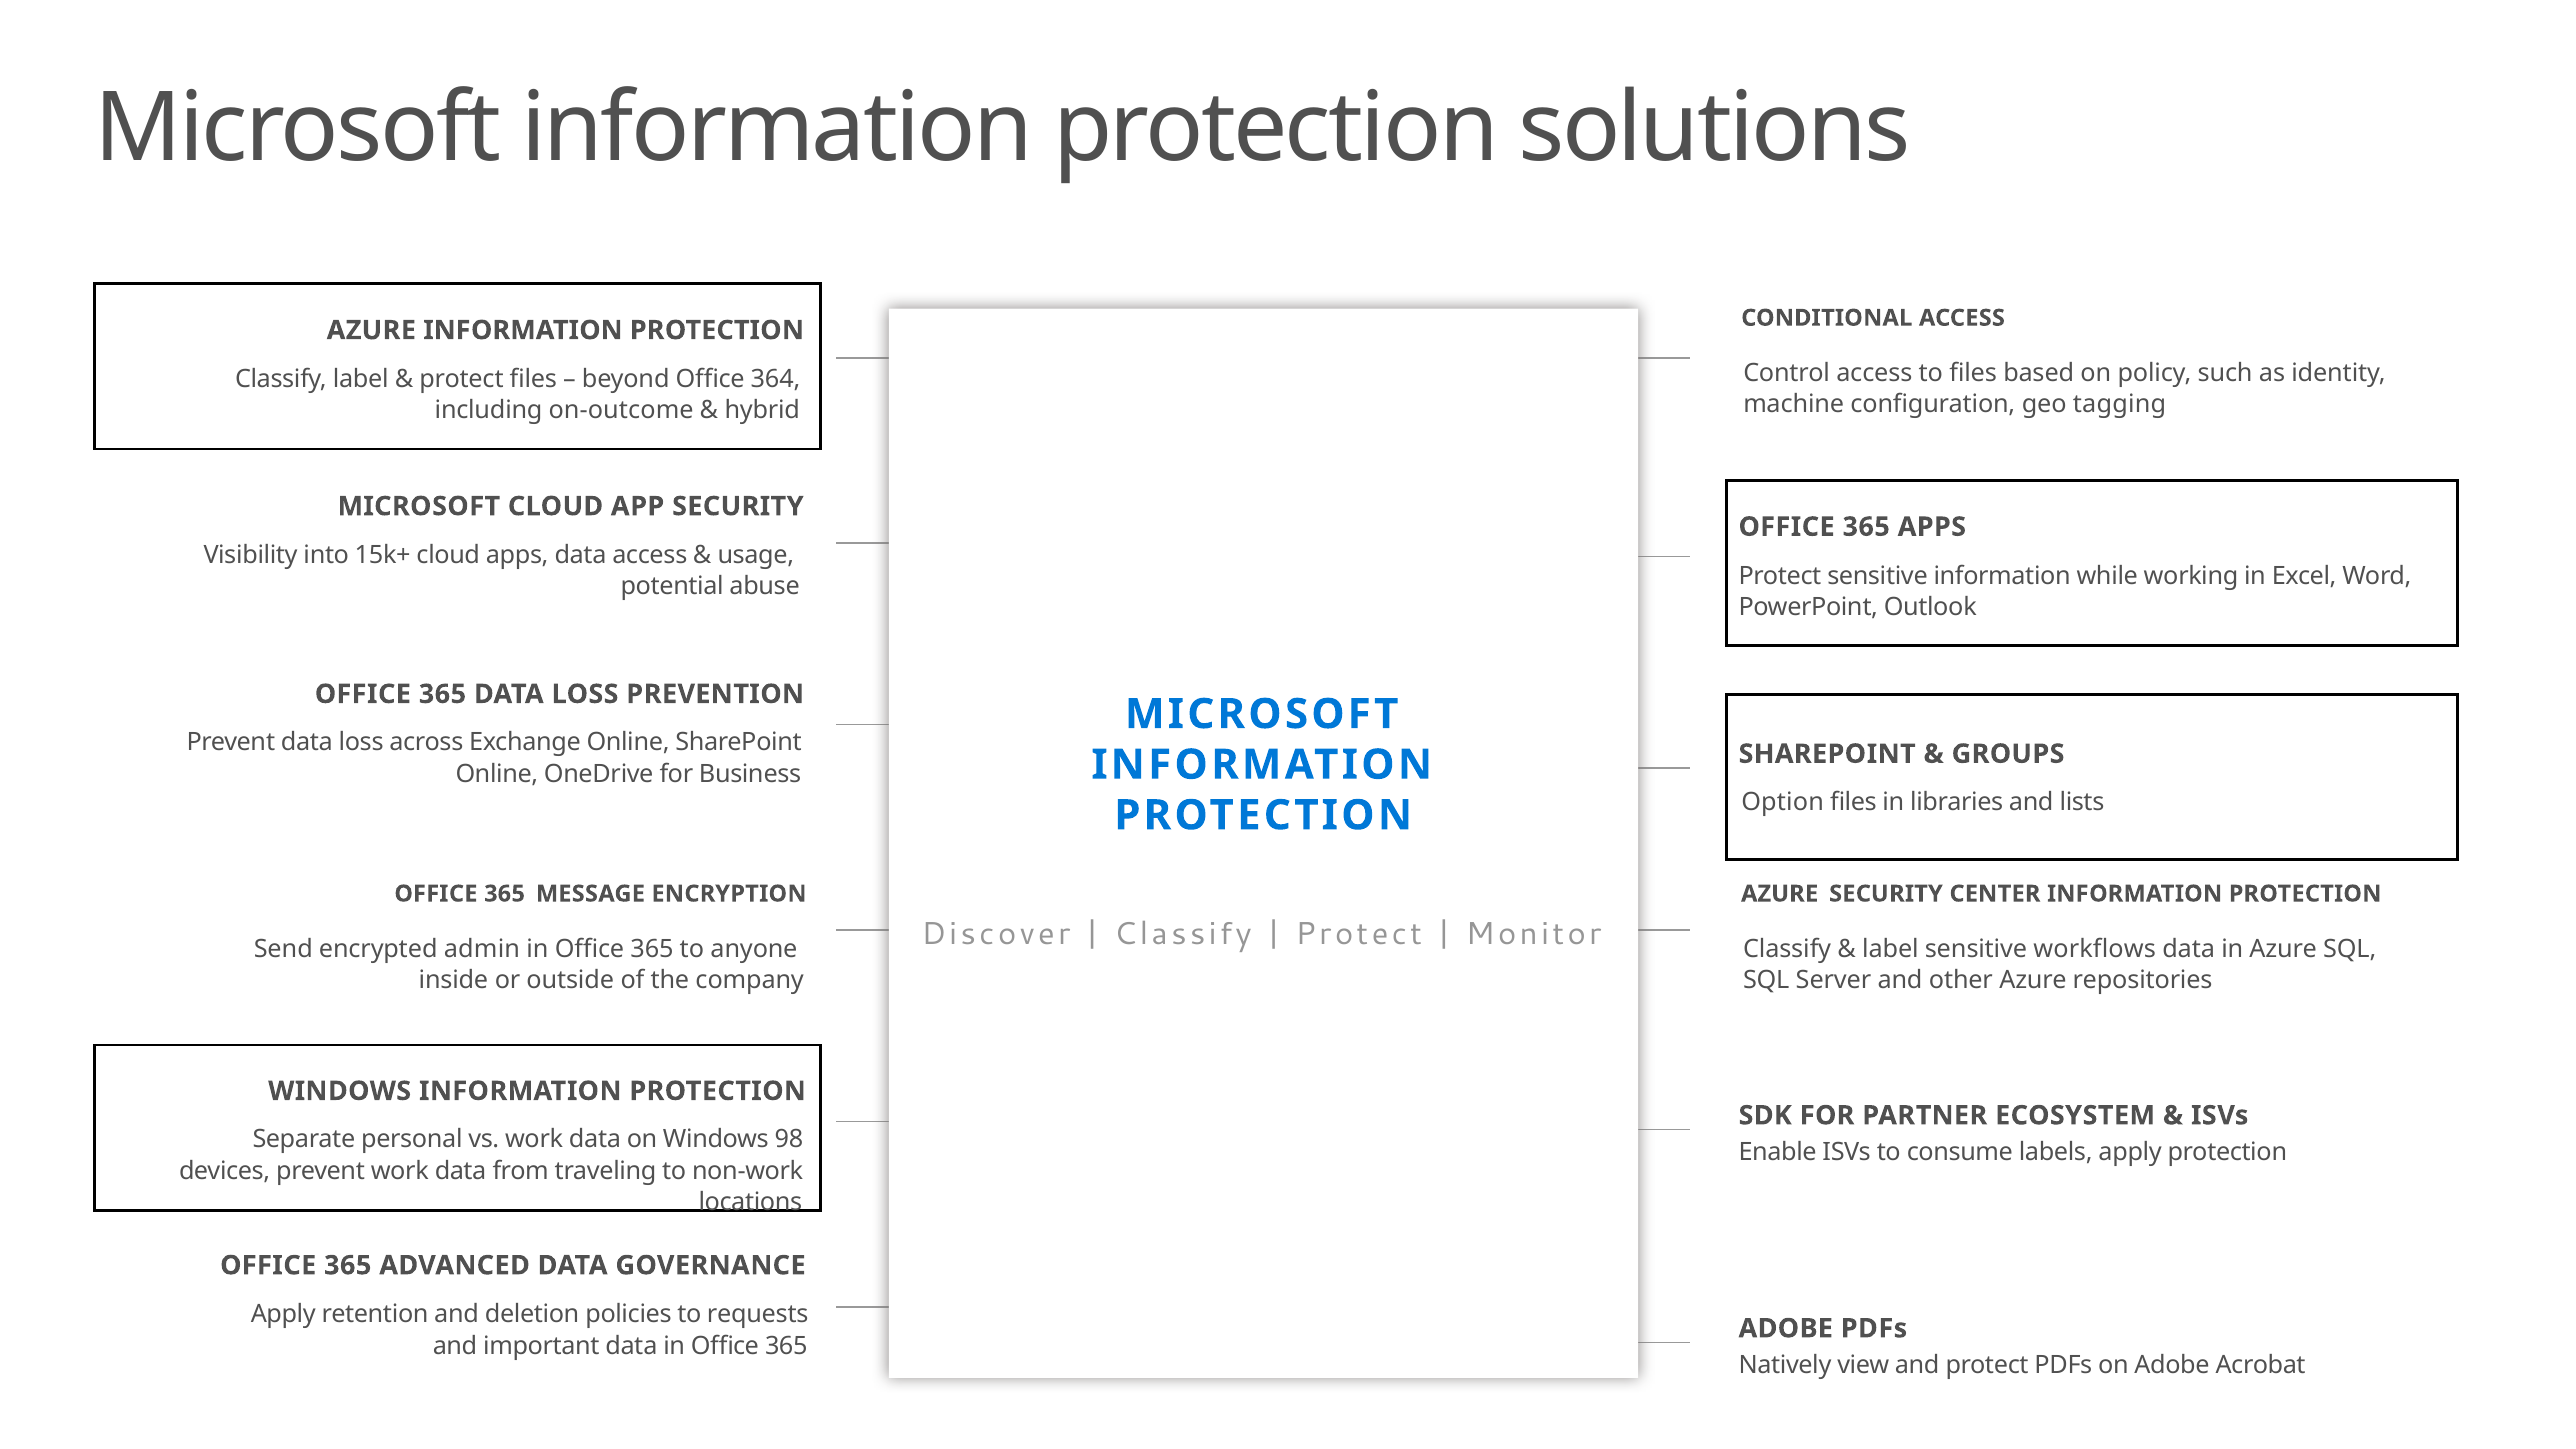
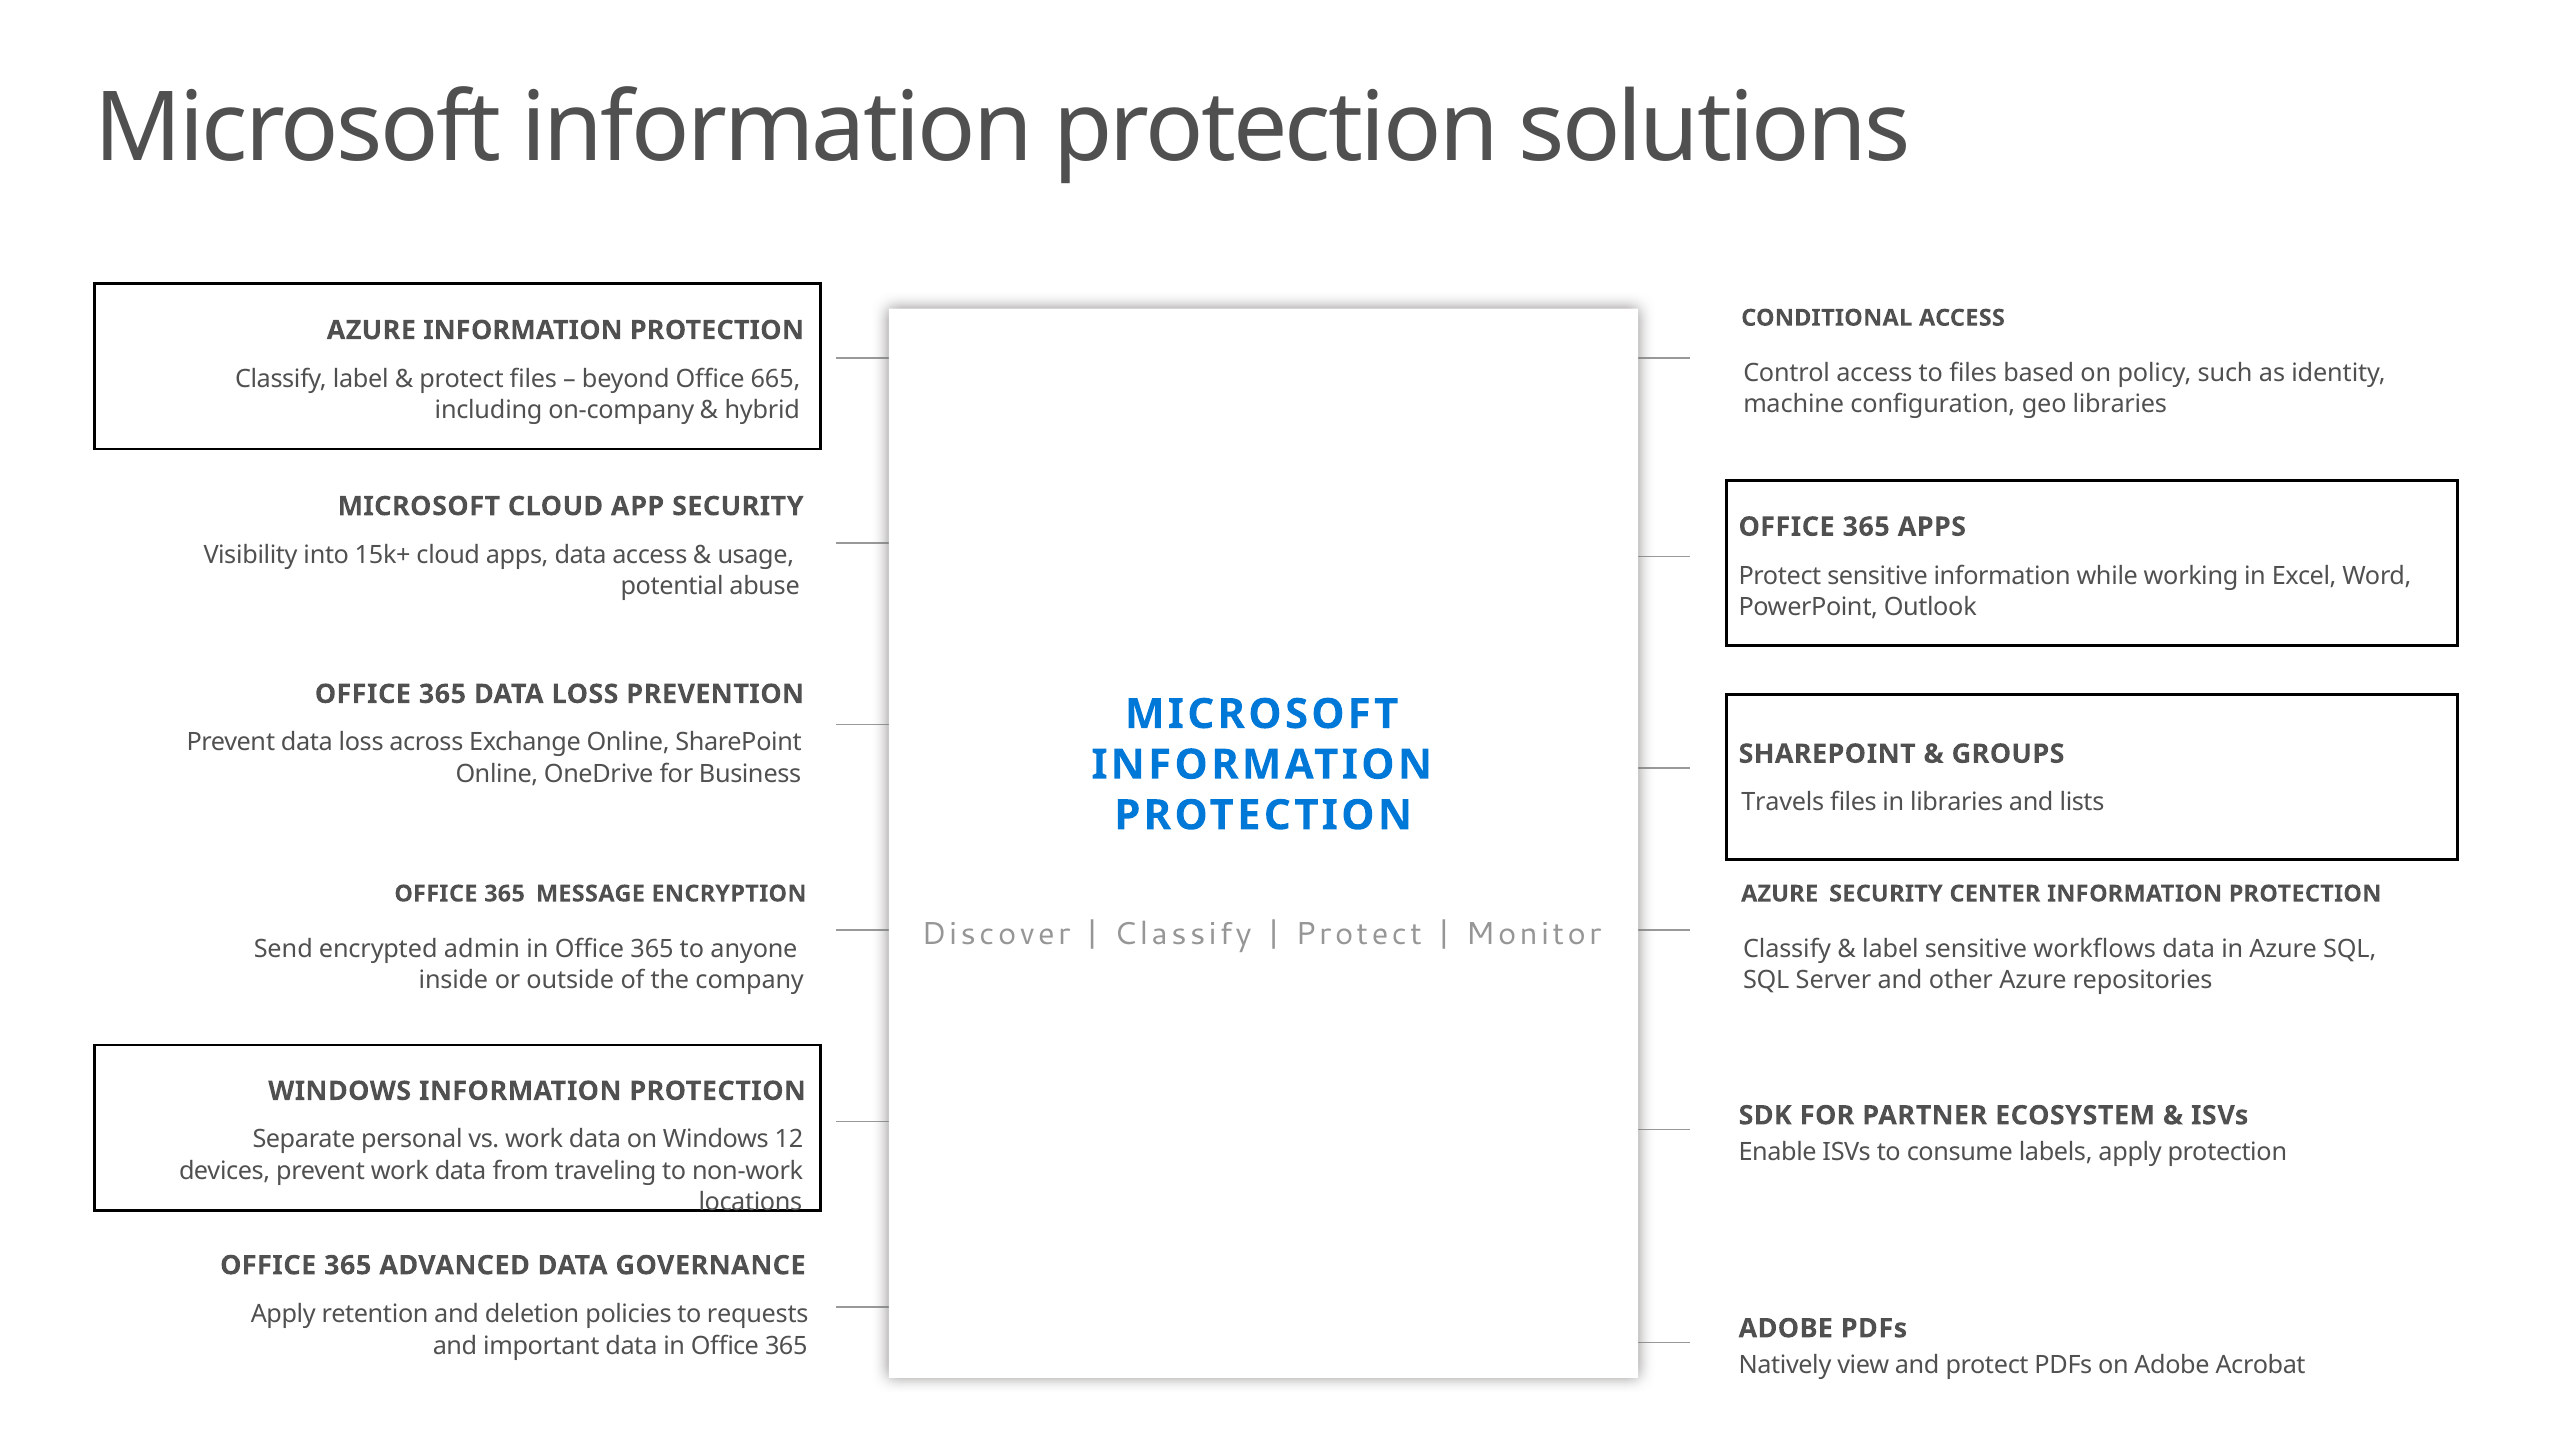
364: 364 -> 665 (775, 379)
geo tagging: tagging -> libraries (2120, 404)
on-outcome: on-outcome -> on-company (621, 410)
Option: Option -> Travels (1783, 802)
98: 98 -> 12 (789, 1140)
